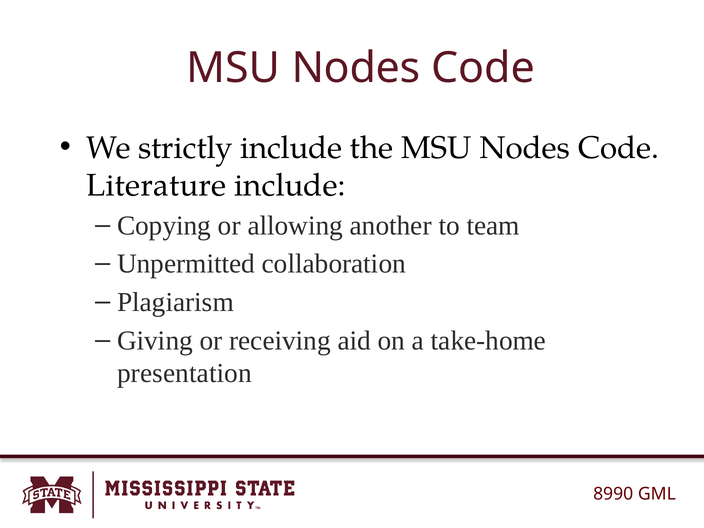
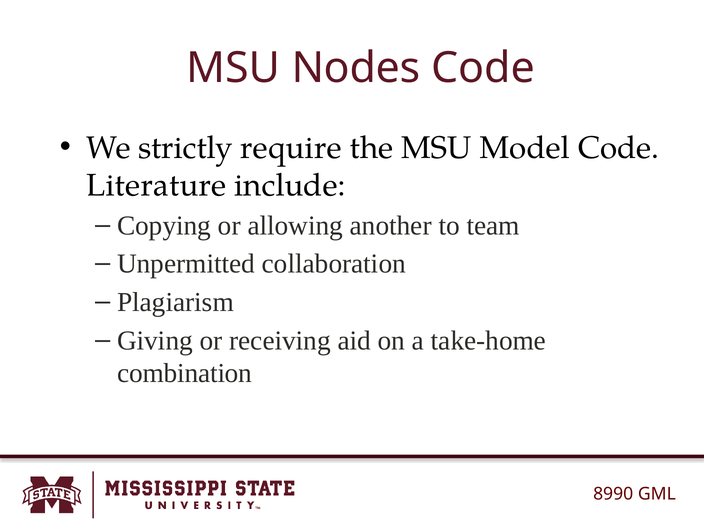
strictly include: include -> require (291, 148)
the MSU Nodes: Nodes -> Model (525, 148)
presentation: presentation -> combination (185, 373)
